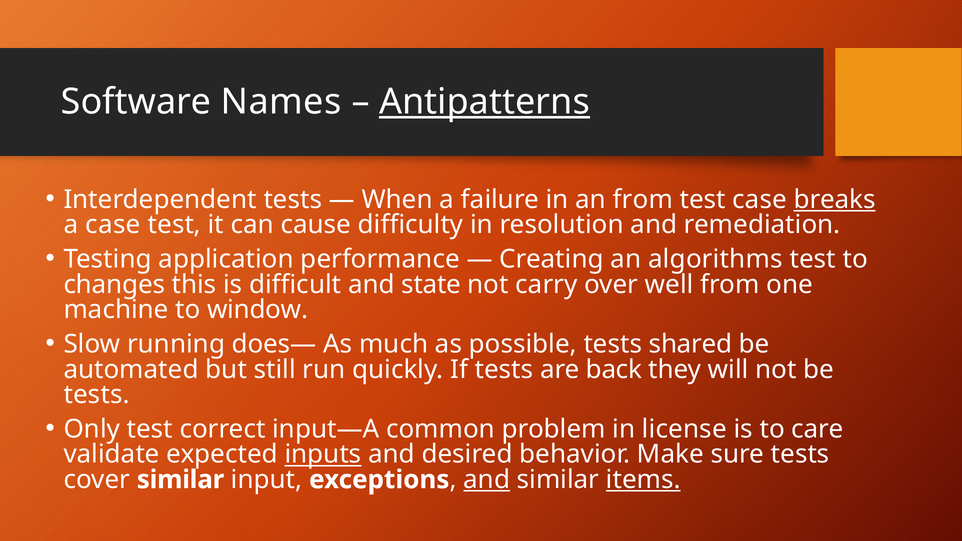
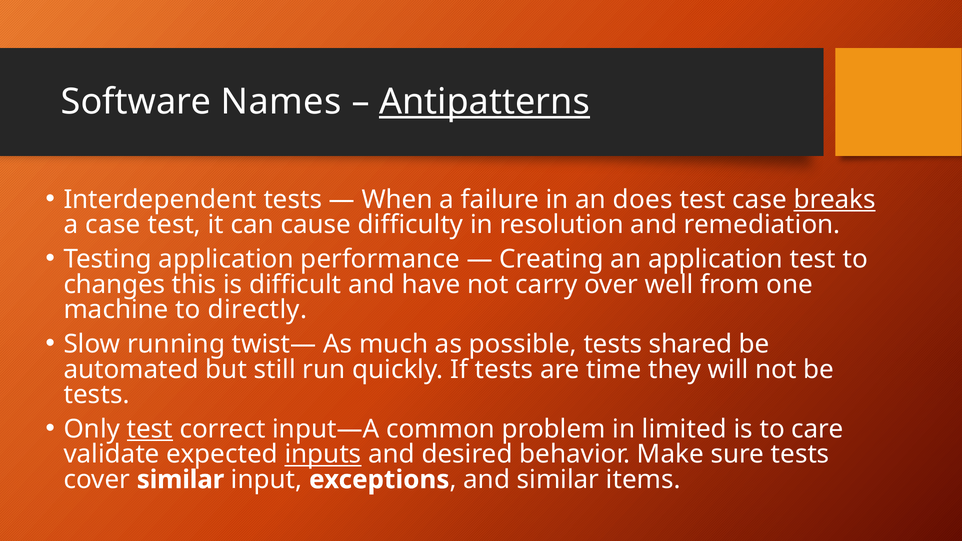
an from: from -> does (643, 200)
an algorithms: algorithms -> application (716, 259)
state: state -> have (431, 285)
window: window -> directly (257, 310)
does—: does— -> twist— (274, 344)
back: back -> time (614, 370)
test underline: none -> present (150, 429)
license: license -> limited (684, 429)
and underline: present -> none (487, 480)
items underline: present -> none (643, 480)
